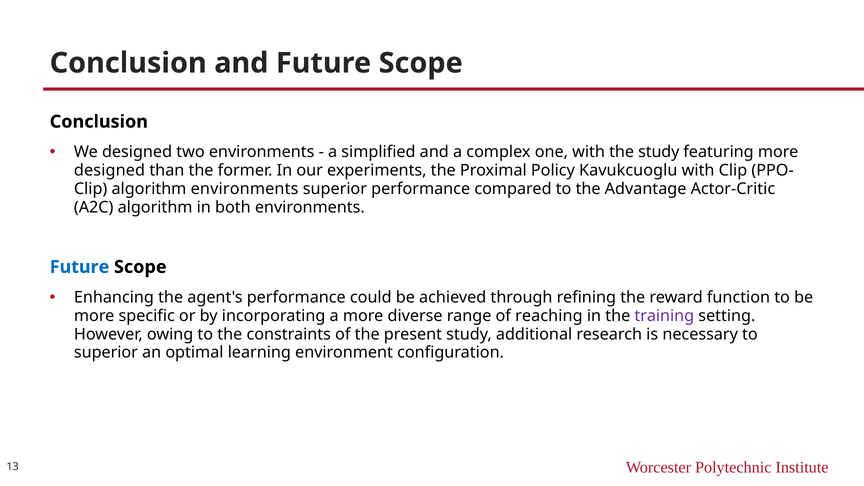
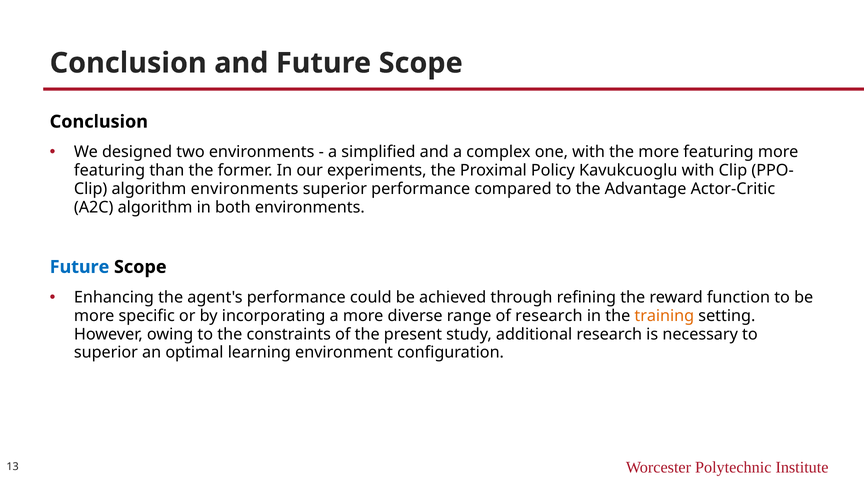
the study: study -> more (659, 152)
designed: designed -> featuring (110, 170)
of reaching: reaching -> research (549, 316)
training colour: purple -> orange (664, 316)
